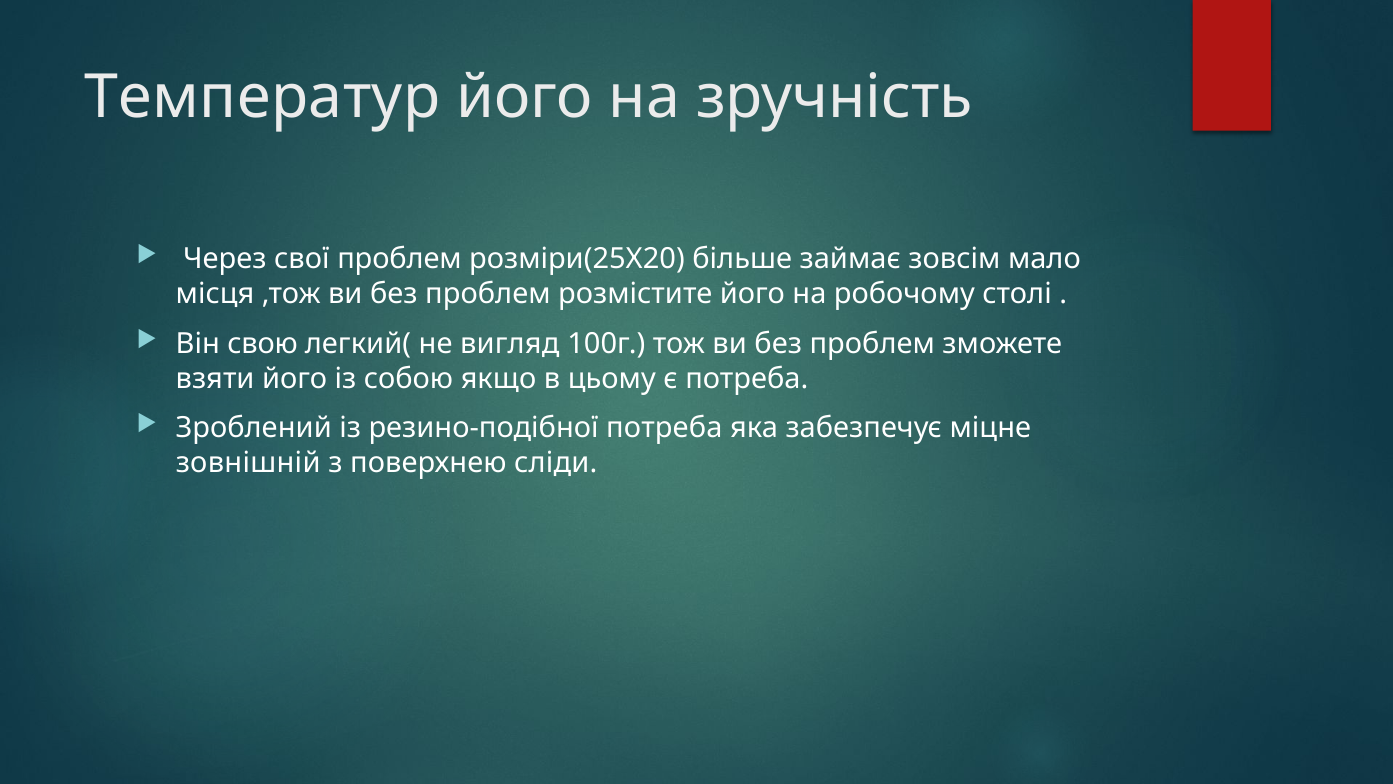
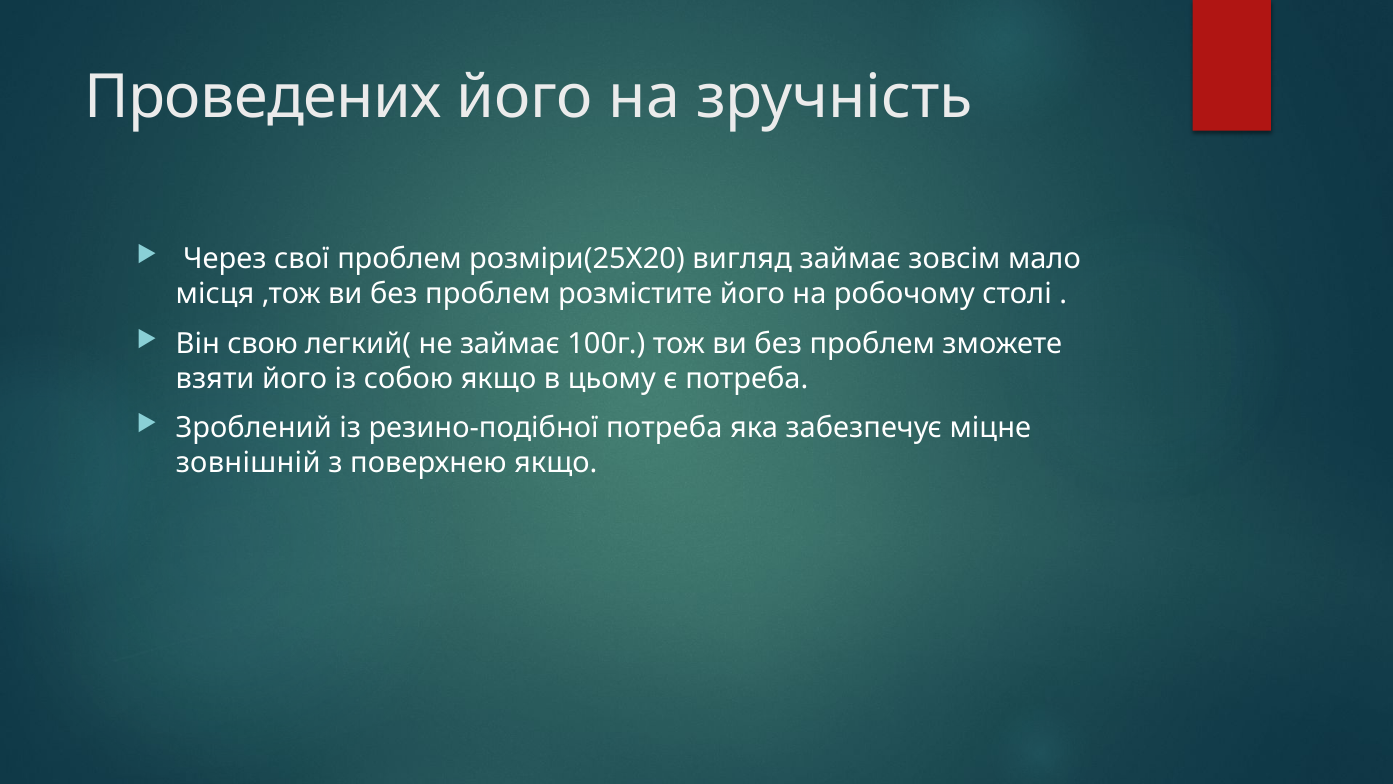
Температур: Температур -> Проведених (263, 98)
більше: більше -> вигляд (742, 259)
не вигляд: вигляд -> займає (510, 343)
поверхнею сліди: сліди -> якщо (556, 462)
